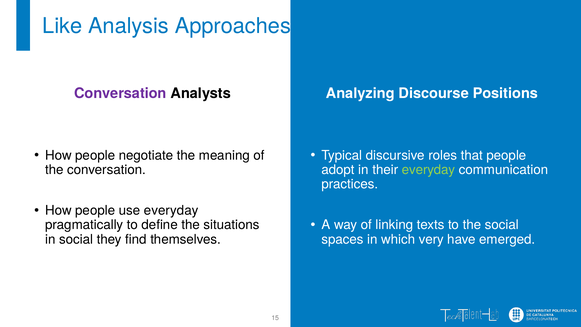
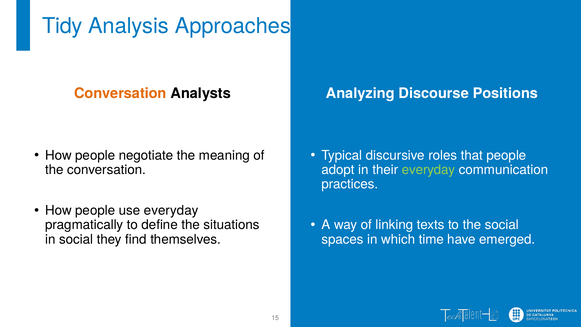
Like: Like -> Tidy (62, 26)
Conversation colour: purple -> orange (120, 93)
very: very -> time (431, 239)
